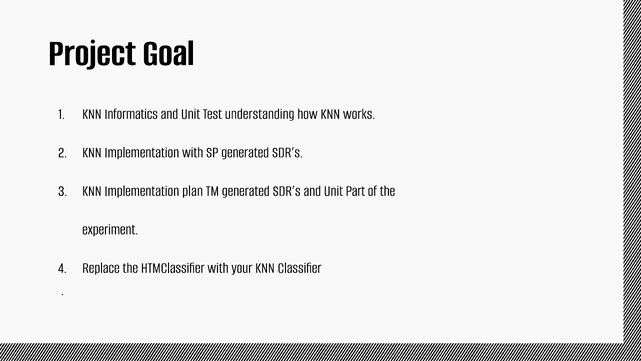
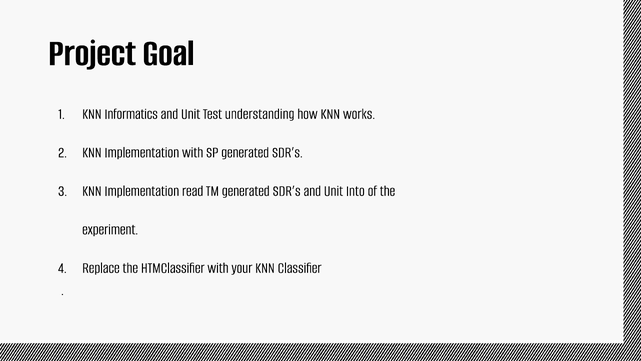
plan: plan -> read (193, 190)
Part: Part -> Into (355, 190)
